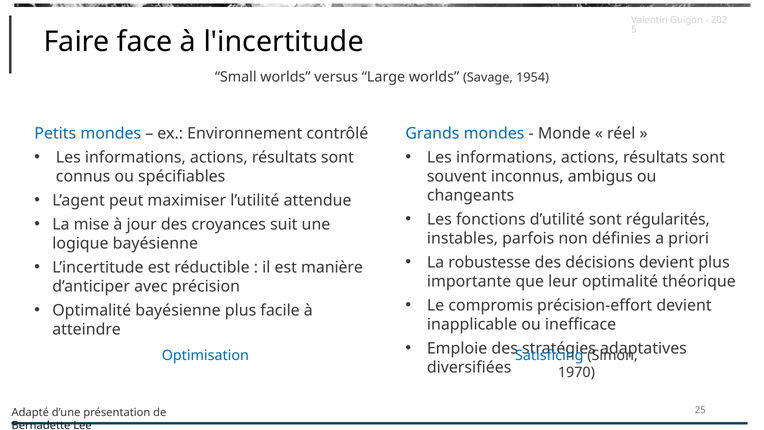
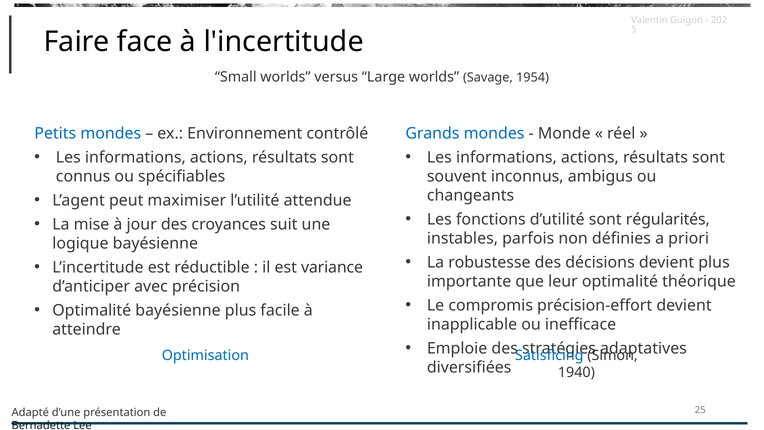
manière: manière -> variance (332, 267)
1970: 1970 -> 1940 (576, 372)
